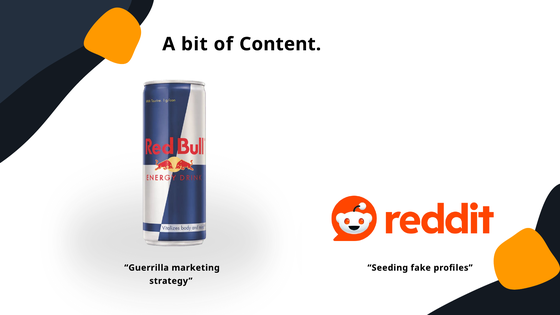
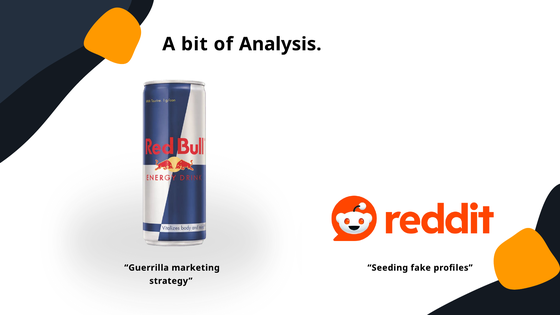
Content: Content -> Analysis (280, 44)
